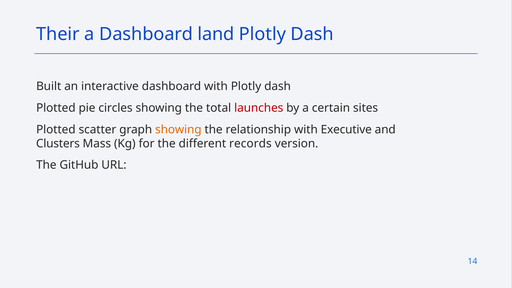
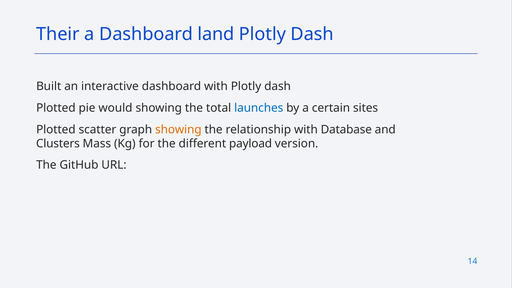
circles: circles -> would (115, 108)
launches colour: red -> blue (259, 108)
Executive: Executive -> Database (346, 129)
records: records -> payload (251, 144)
